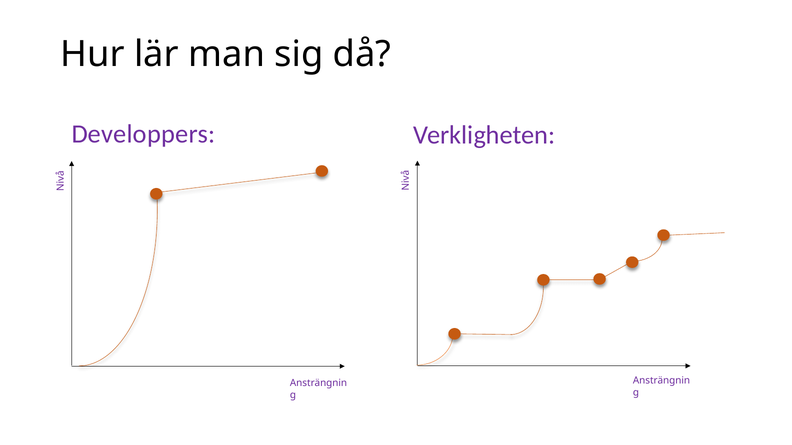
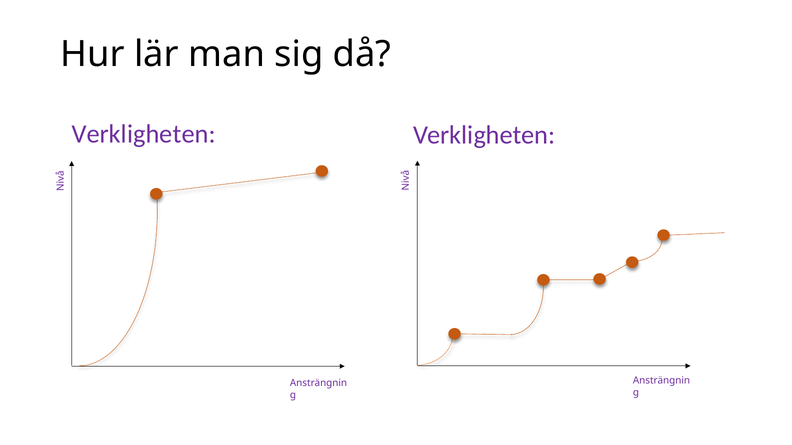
Developpers: Developpers -> Verkligheten (144, 134)
